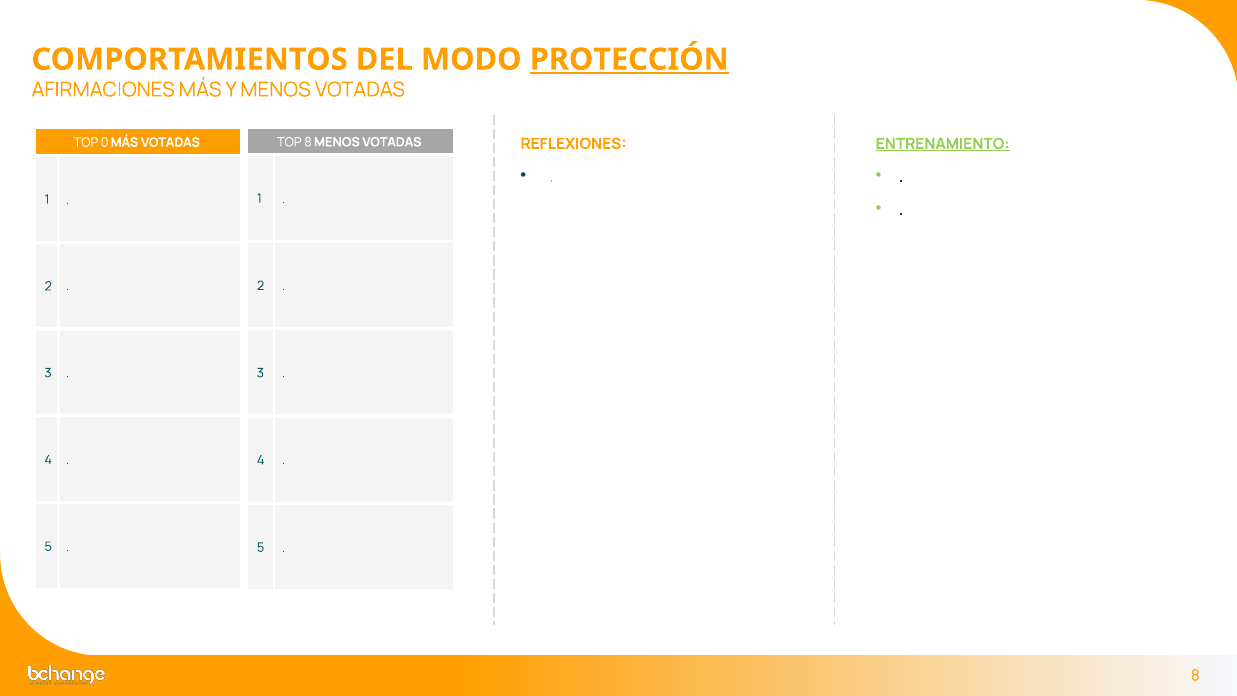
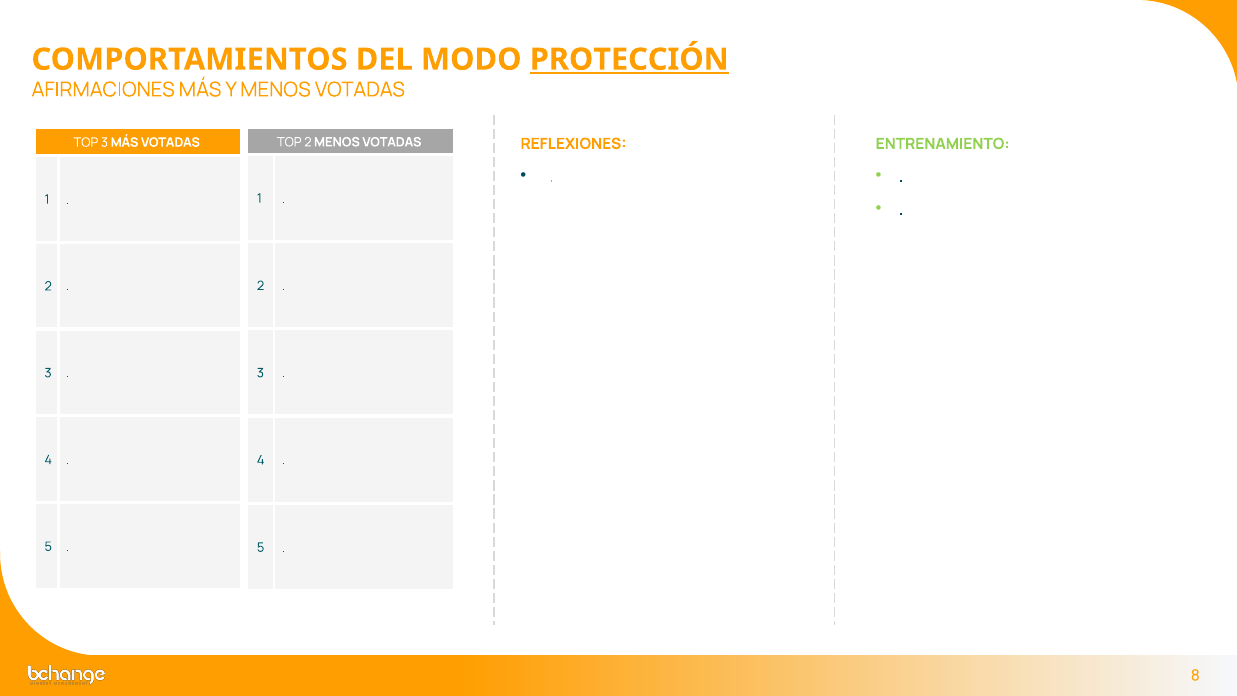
TOP 8: 8 -> 2 (308, 142)
TOP 0: 0 -> 3 (104, 142)
ENTRENAMIENTO underline: present -> none (943, 144)
